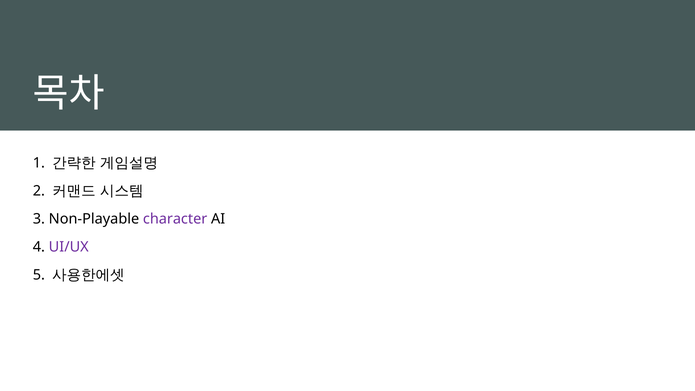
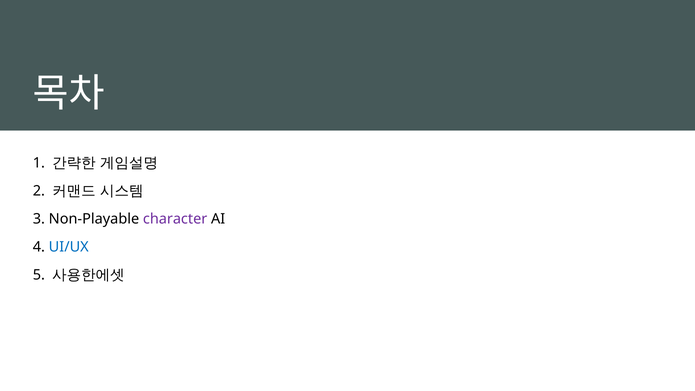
UI/UX colour: purple -> blue (69, 247)
